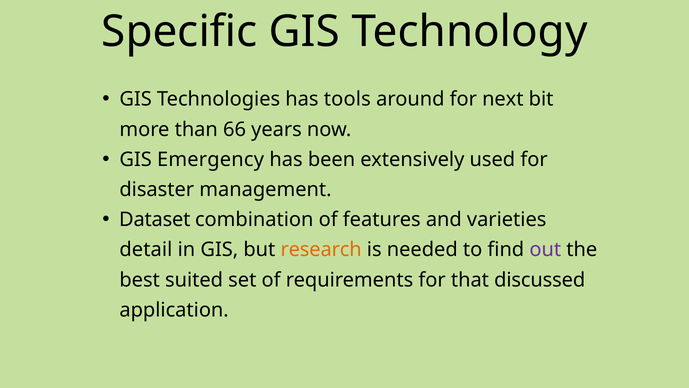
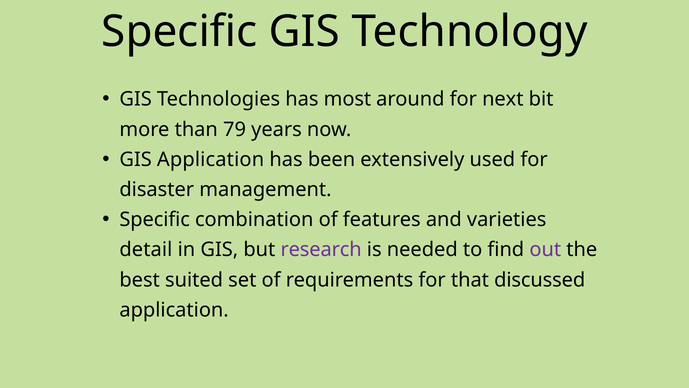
tools: tools -> most (347, 99)
66: 66 -> 79 (235, 129)
GIS Emergency: Emergency -> Application (211, 159)
Dataset: Dataset -> Specific (155, 219)
research colour: orange -> purple (321, 250)
